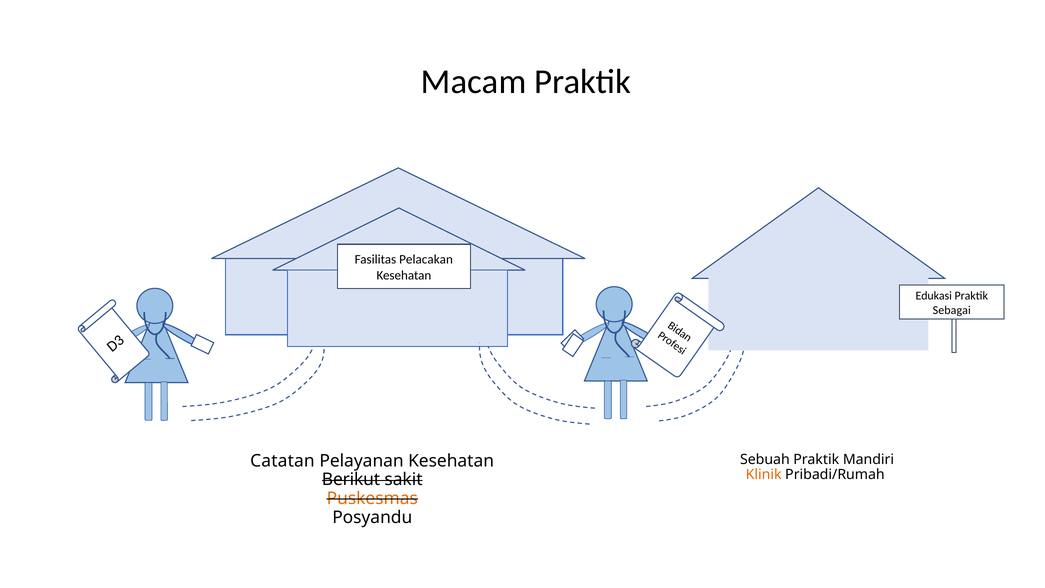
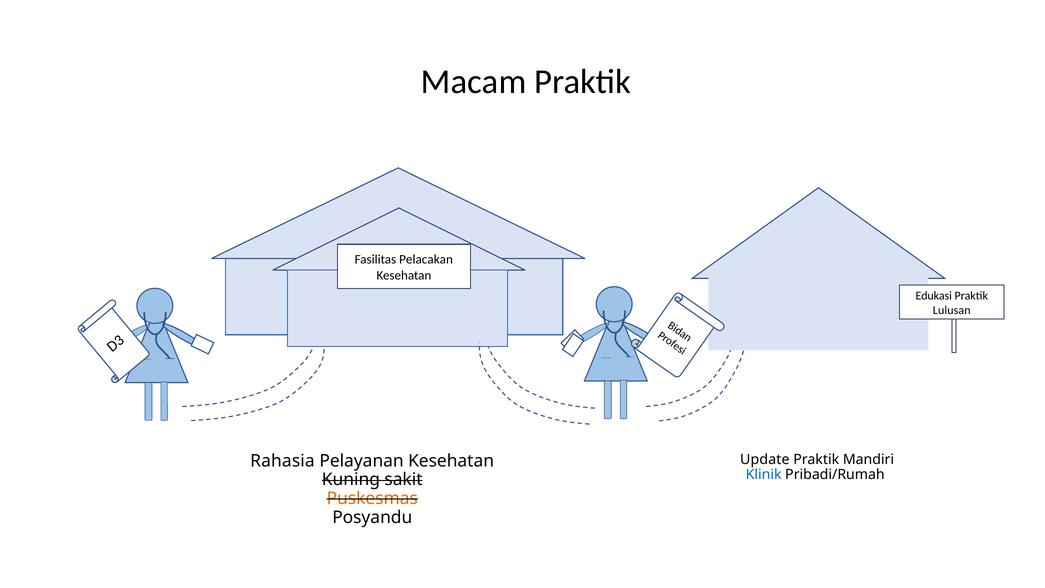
Sebagai: Sebagai -> Lulusan (952, 310)
Sebuah: Sebuah -> Update (765, 459)
Catatan: Catatan -> Rahasia (282, 461)
Klinik colour: orange -> blue (764, 475)
Berikut: Berikut -> Kuning (351, 480)
